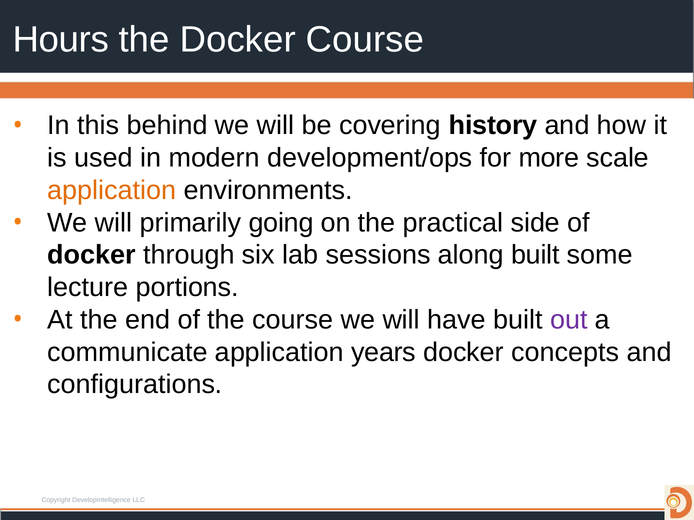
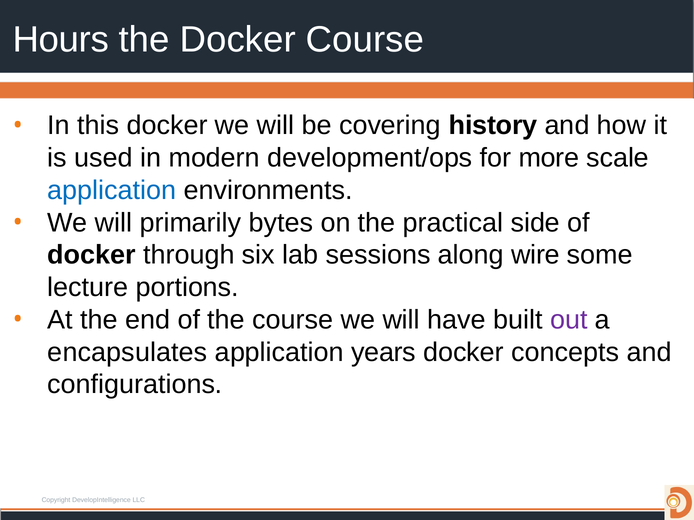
this behind: behind -> docker (167, 126)
application colour: orange -> blue (112, 190)
going: going -> bytes (281, 223)
along built: built -> wire (535, 255)
communicate: communicate -> encapsulates (127, 352)
